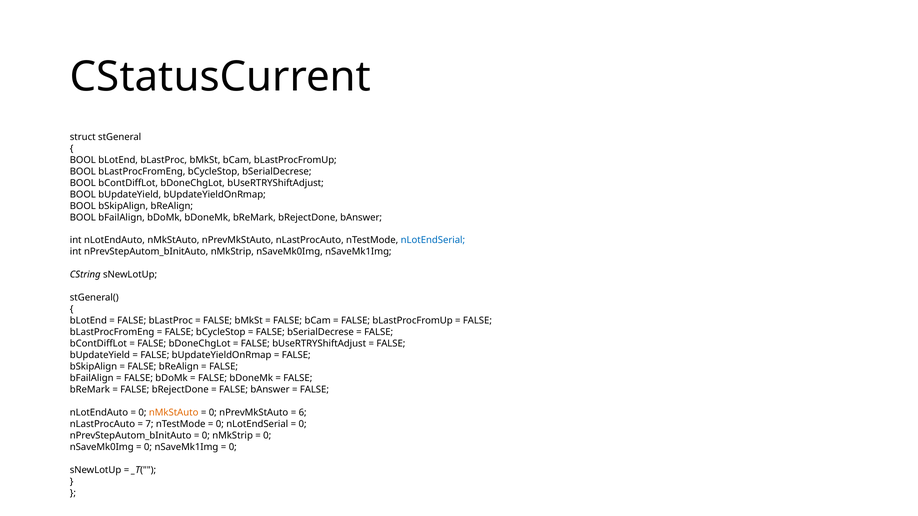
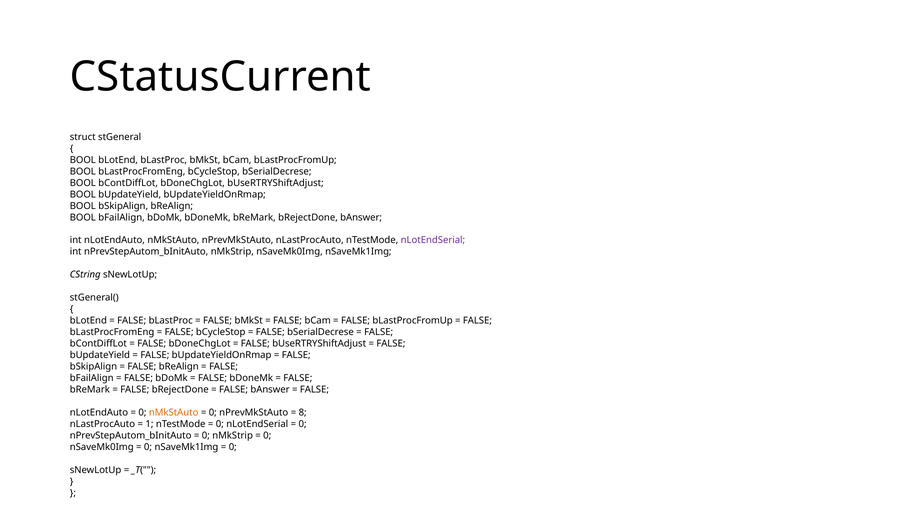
nLotEndSerial colour: blue -> purple (433, 240)
6: 6 -> 8 (303, 413)
7: 7 -> 1 (149, 424)
